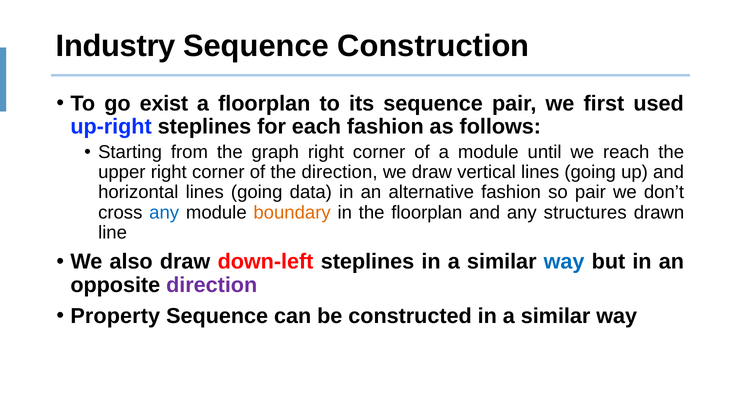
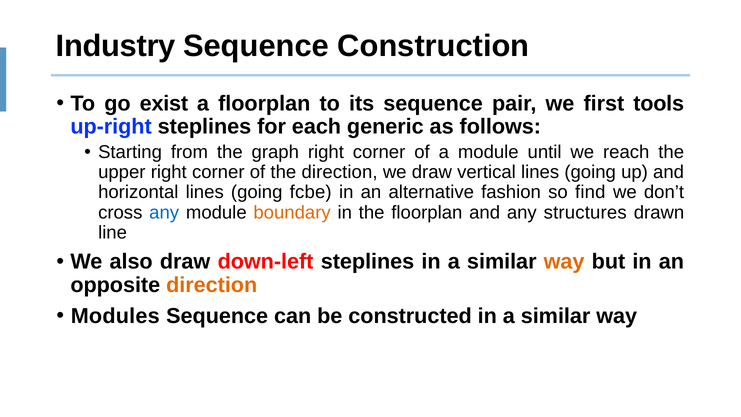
used: used -> tools (659, 103)
each fashion: fashion -> generic (385, 127)
data: data -> fcbe (311, 192)
so pair: pair -> find (590, 192)
way colour: blue -> orange (564, 262)
direction colour: purple -> orange (212, 285)
Property: Property -> Modules (115, 316)
